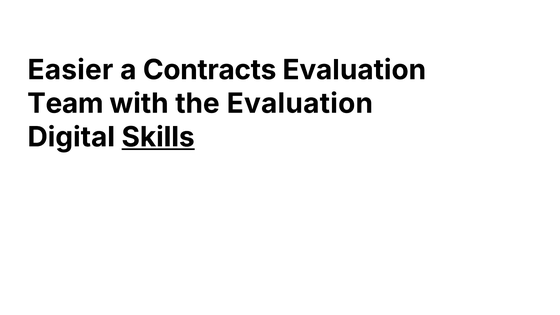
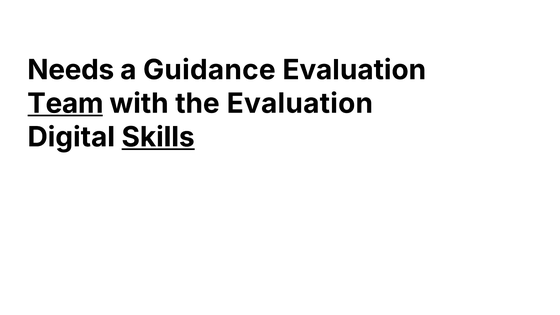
Easier: Easier -> Needs (71, 70)
Contracts: Contracts -> Guidance (209, 70)
Team underline: none -> present (65, 104)
